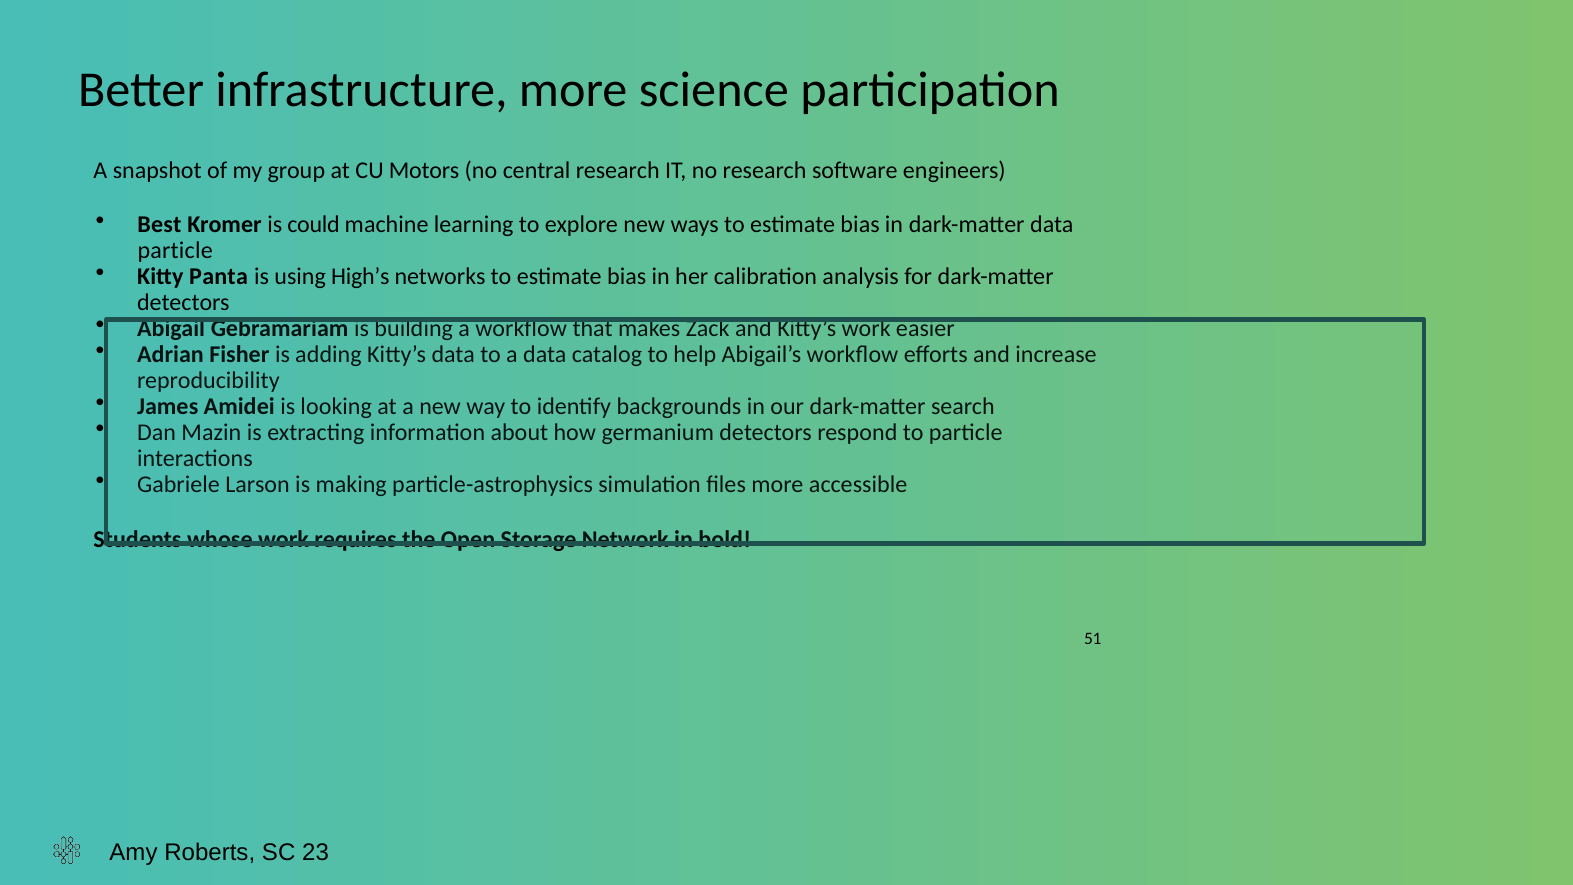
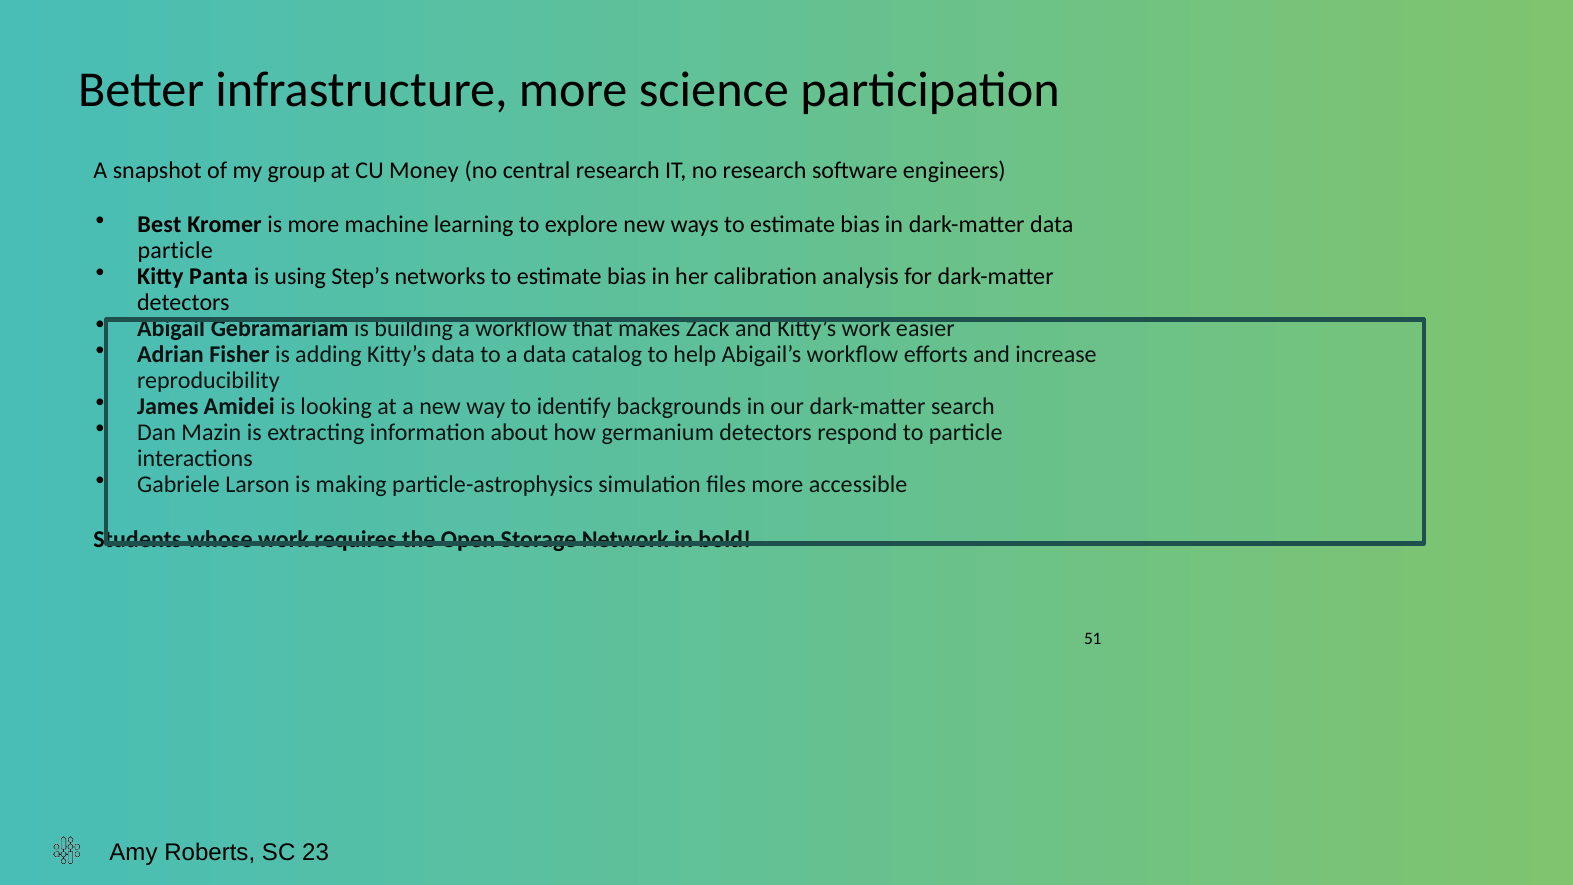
Motors: Motors -> Money (424, 170)
is could: could -> more (313, 225)
High’s: High’s -> Step’s (360, 277)
